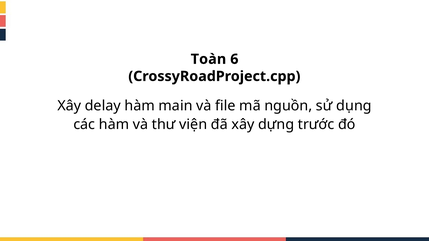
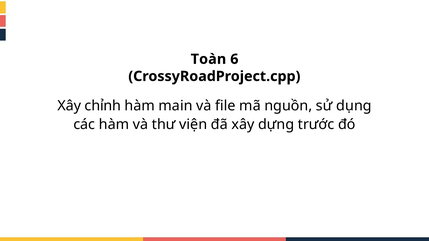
delay: delay -> chỉnh (103, 106)
